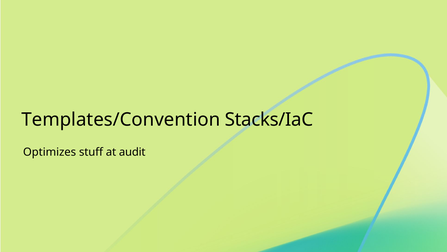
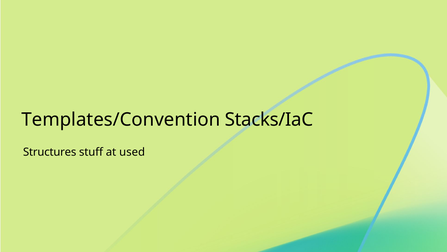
Optimizes: Optimizes -> Structures (50, 152)
audit: audit -> used (132, 152)
